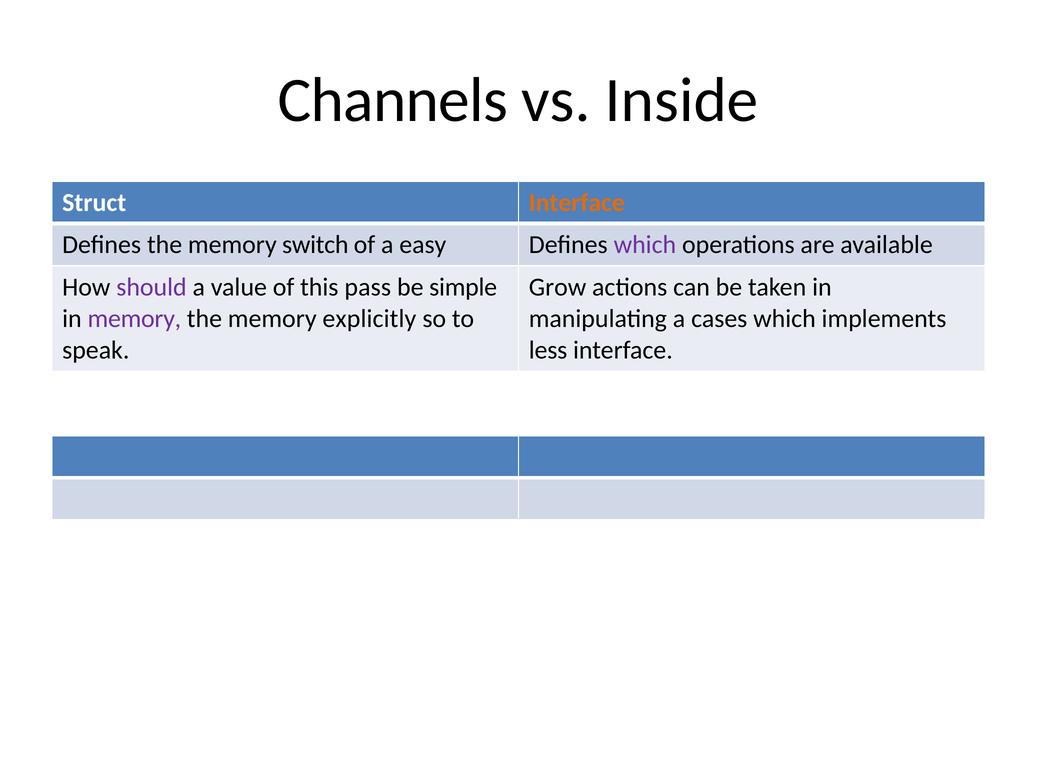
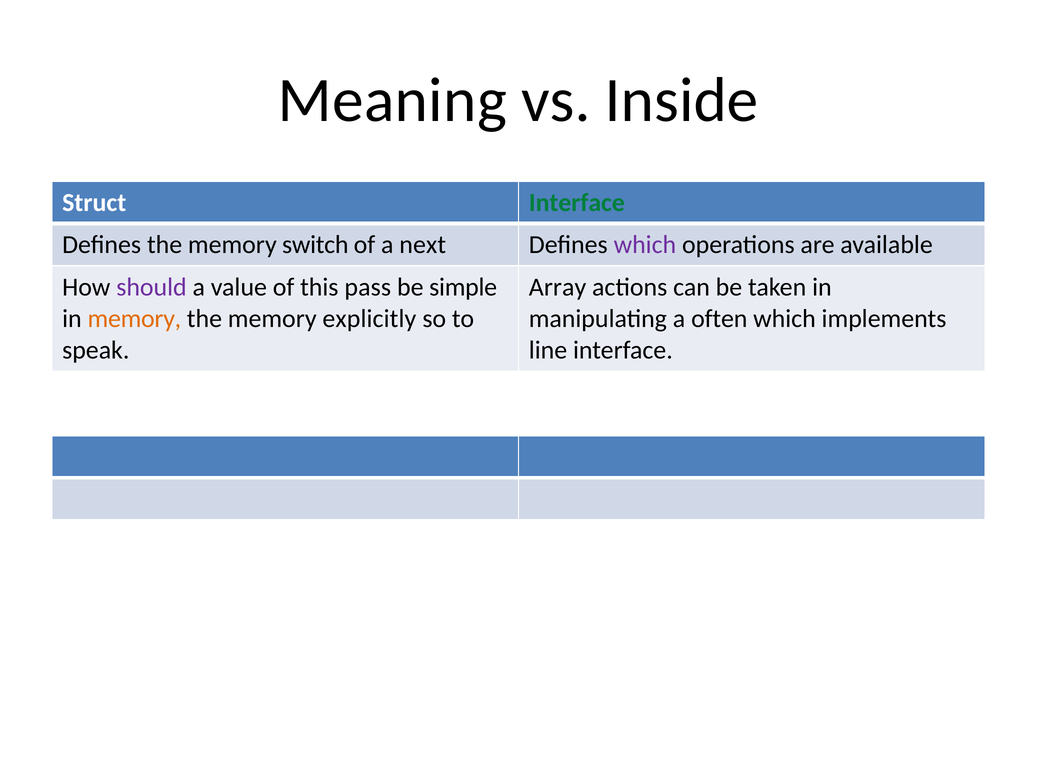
Channels: Channels -> Meaning (392, 100)
Interface colour: orange -> green (577, 203)
easy: easy -> next (423, 245)
Grow: Grow -> Array (558, 287)
memory colour: purple -> orange (134, 319)
cases: cases -> often (719, 319)
less: less -> line (548, 350)
